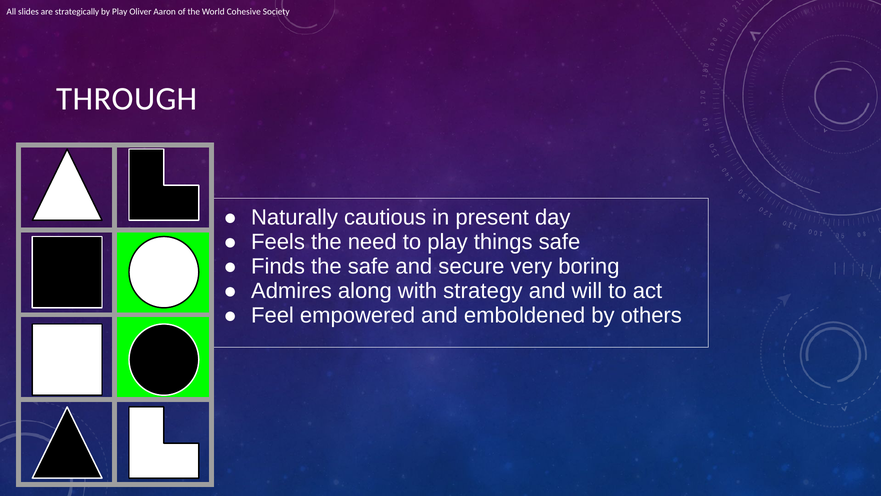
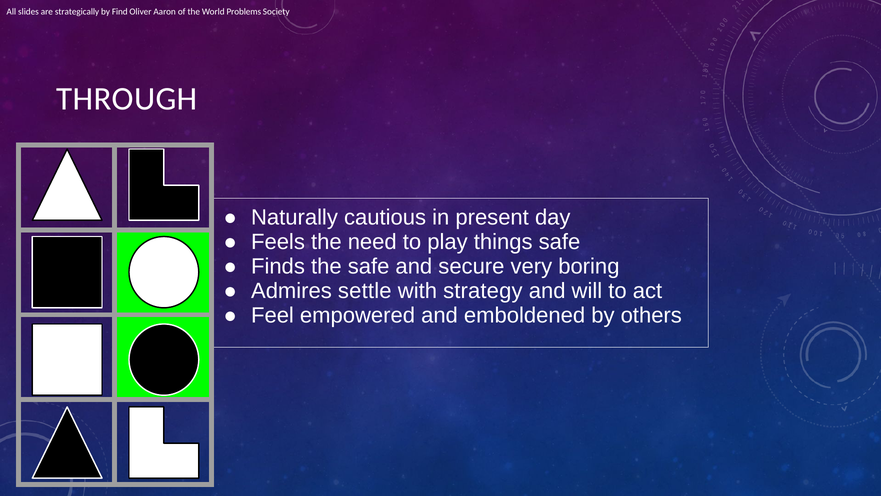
by Play: Play -> Find (120, 12)
Cohesive: Cohesive -> Problems (244, 12)
along: along -> settle (365, 291)
